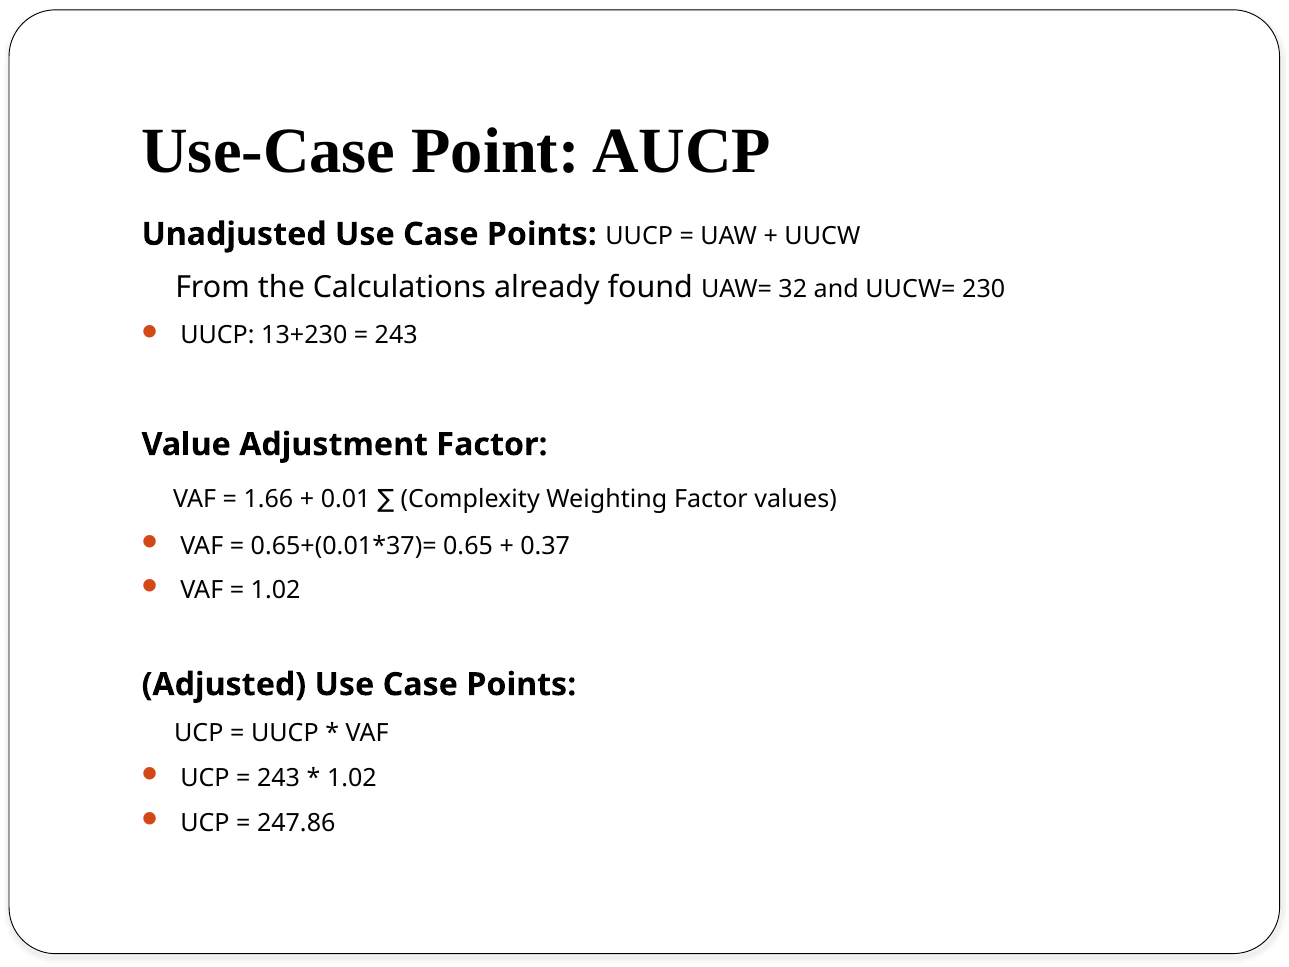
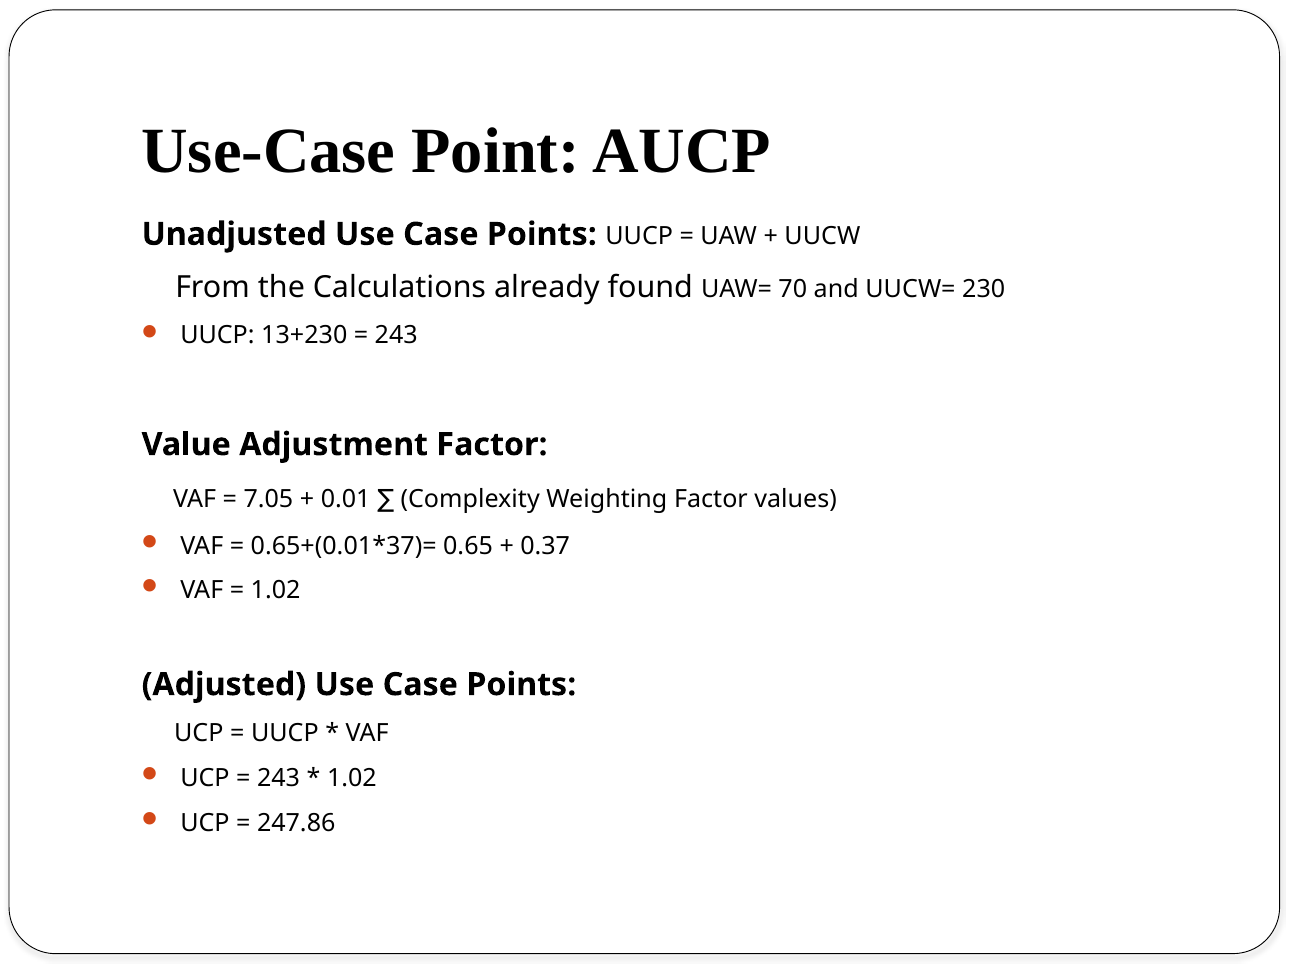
32: 32 -> 70 (793, 289)
1.66: 1.66 -> 7.05 (268, 499)
